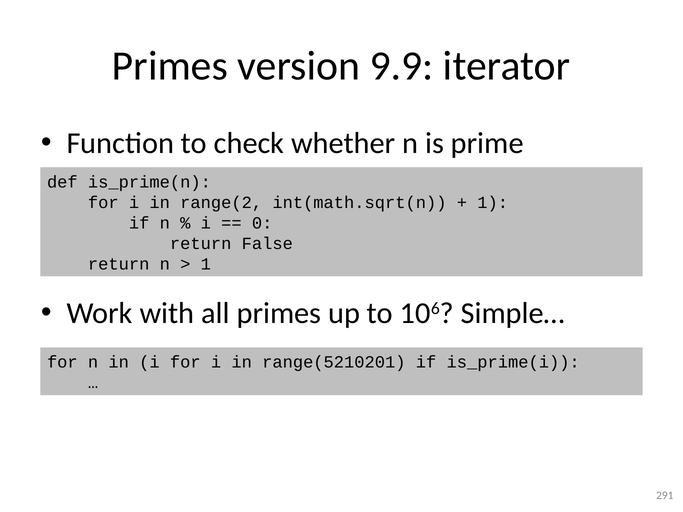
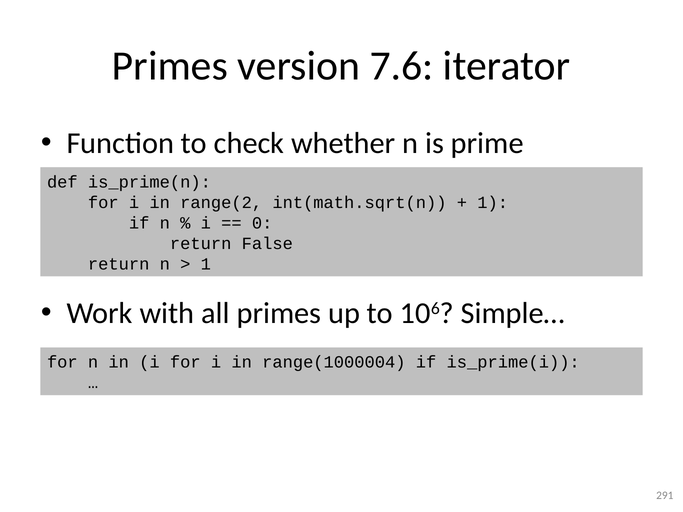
9.9: 9.9 -> 7.6 (402, 66)
range(5210201: range(5210201 -> range(1000004 (334, 362)
